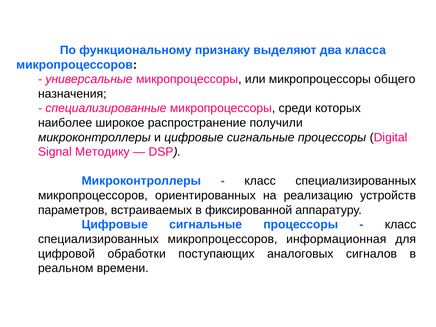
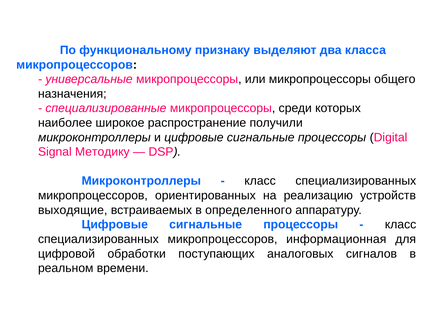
параметров: параметров -> выходящие (73, 210)
фиксированной: фиксированной -> определенного (249, 210)
